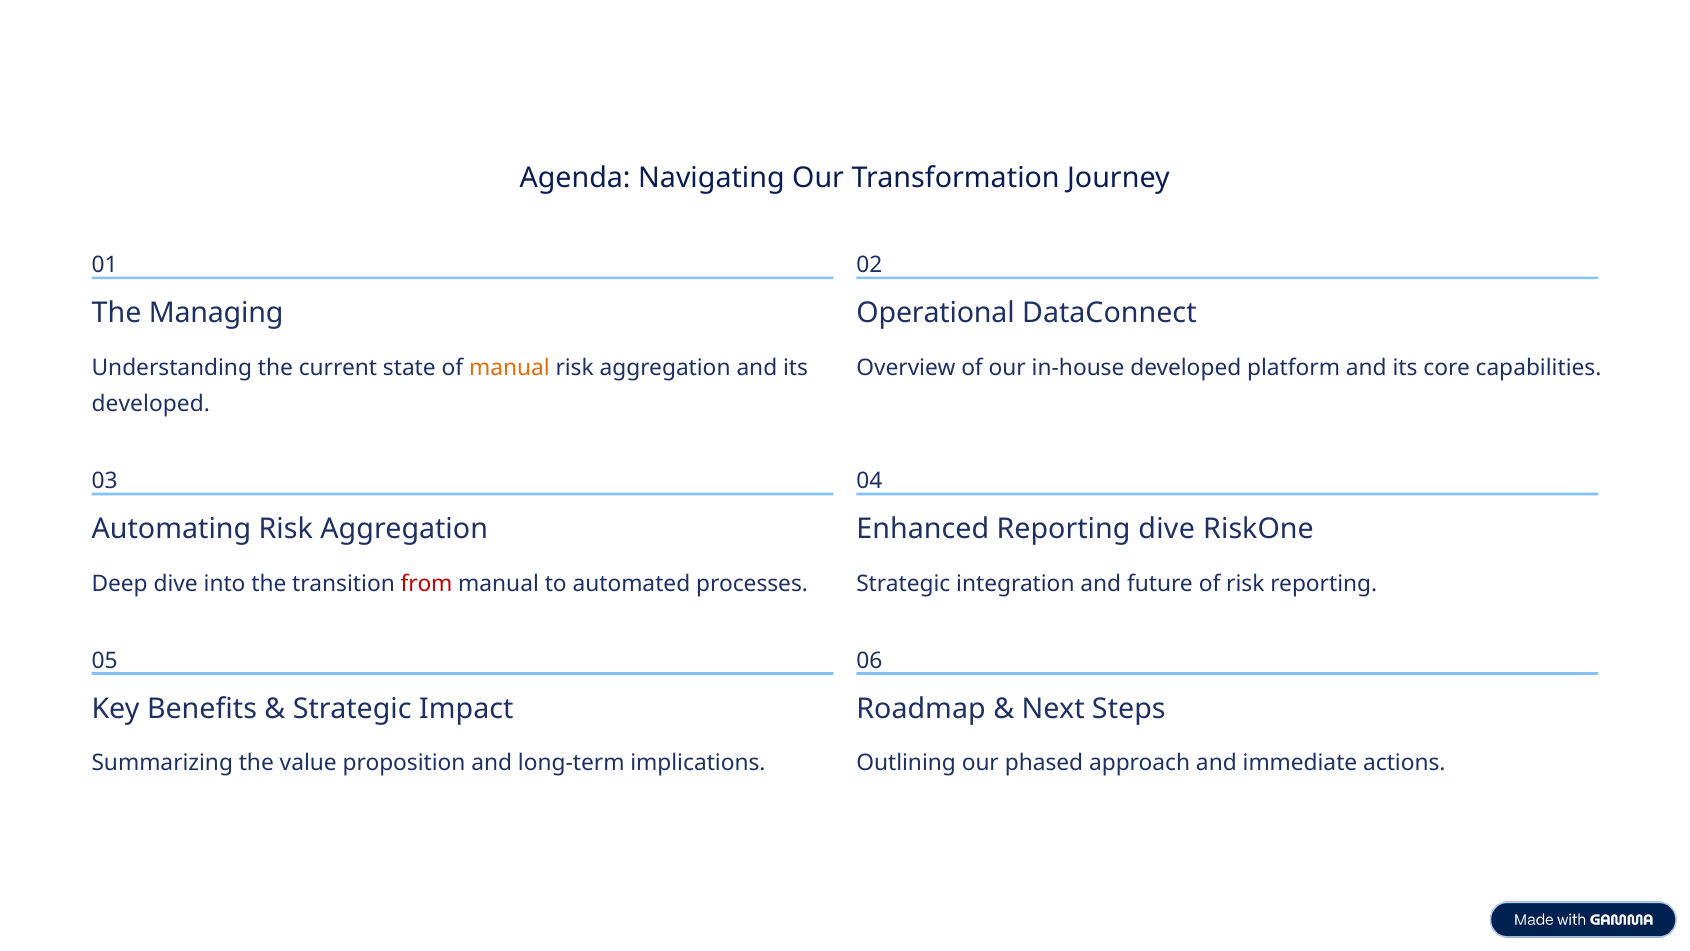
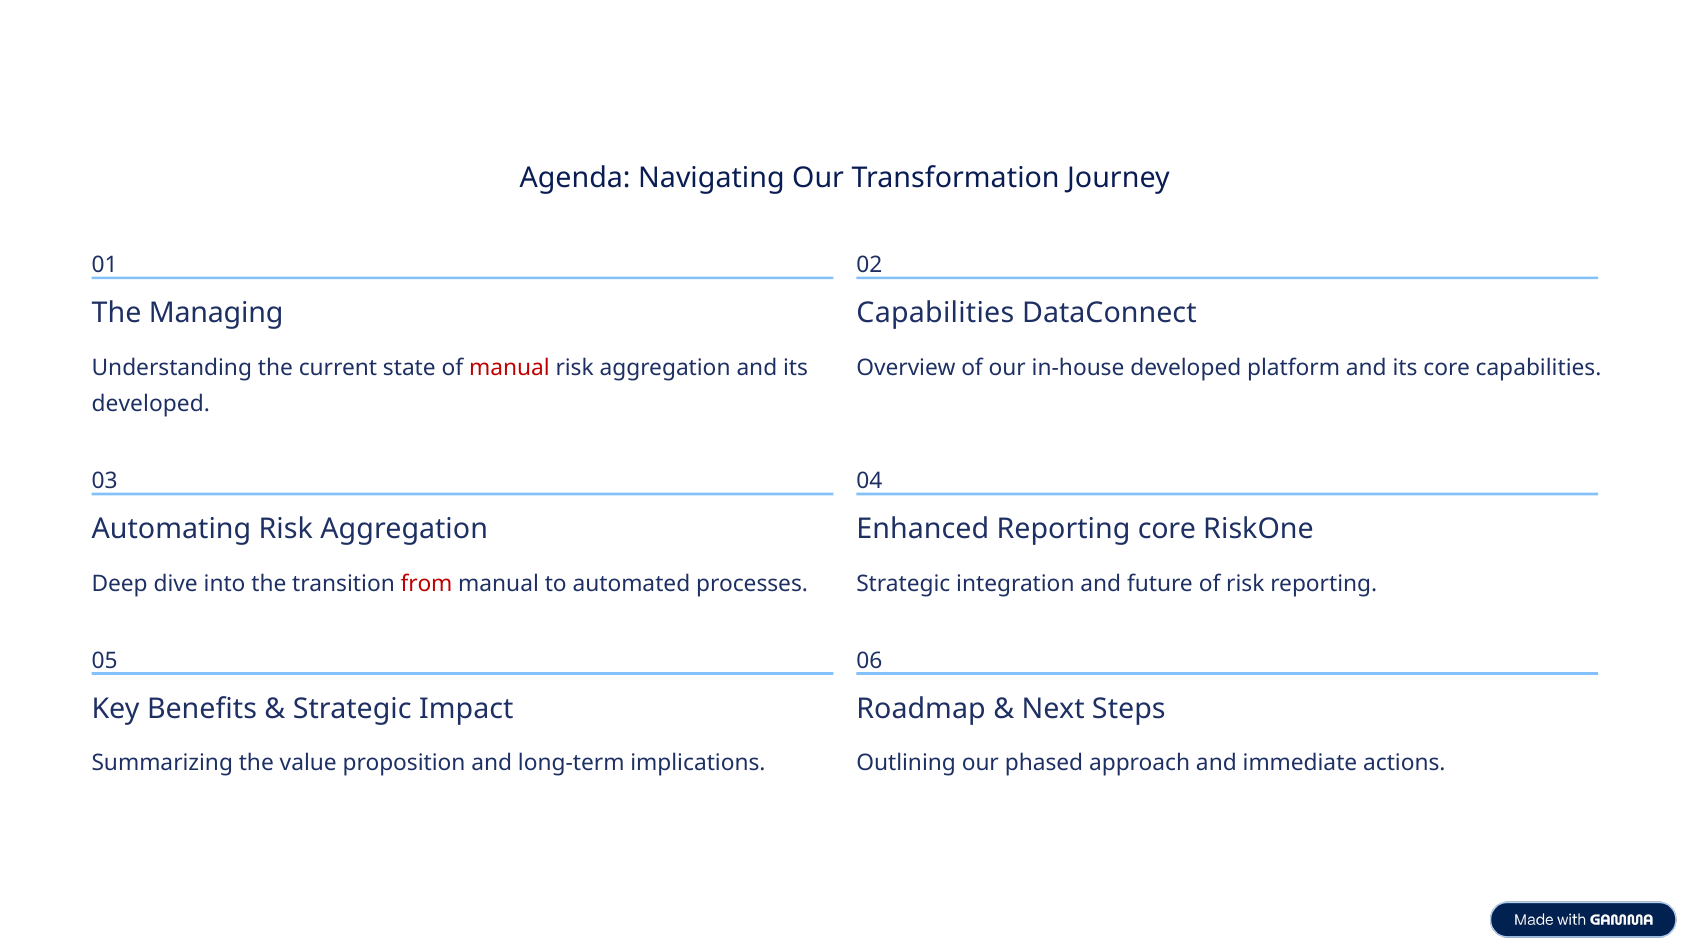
Operational: Operational -> Capabilities (935, 313)
manual colour: orange -> red (509, 367)
Reporting dive: dive -> core (1167, 529)
